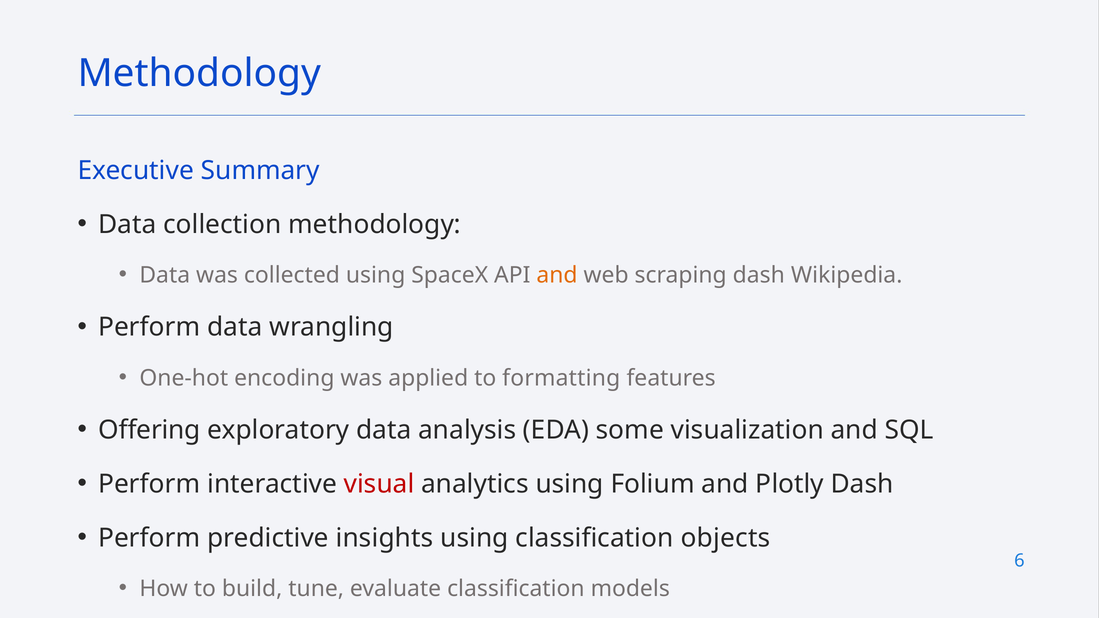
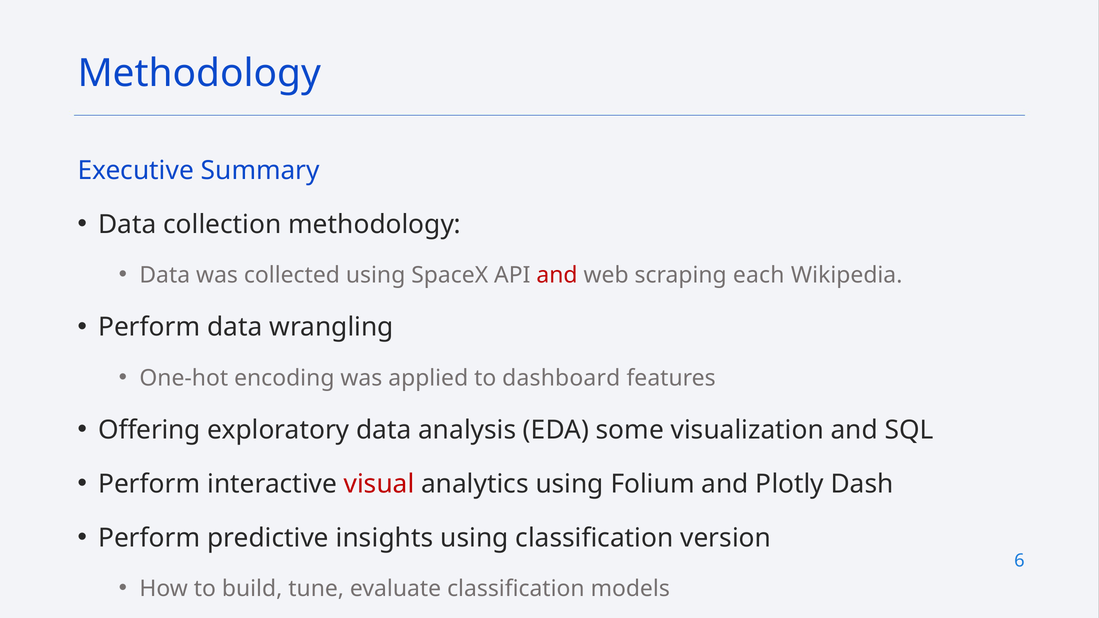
and colour: orange -> red (557, 275)
scraping dash: dash -> each (759, 275)
formatting: formatting -> dashboard (561, 378)
objects: objects -> version (726, 538)
